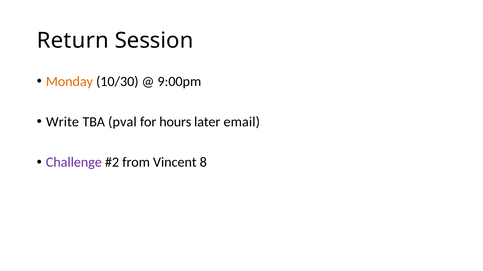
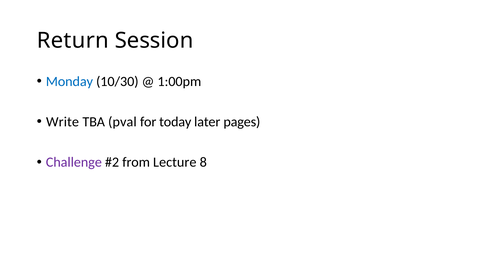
Monday colour: orange -> blue (69, 82)
9:00pm: 9:00pm -> 1:00pm (179, 82)
hours: hours -> today (175, 122)
email: email -> pages (242, 122)
Vincent: Vincent -> Lecture (175, 163)
